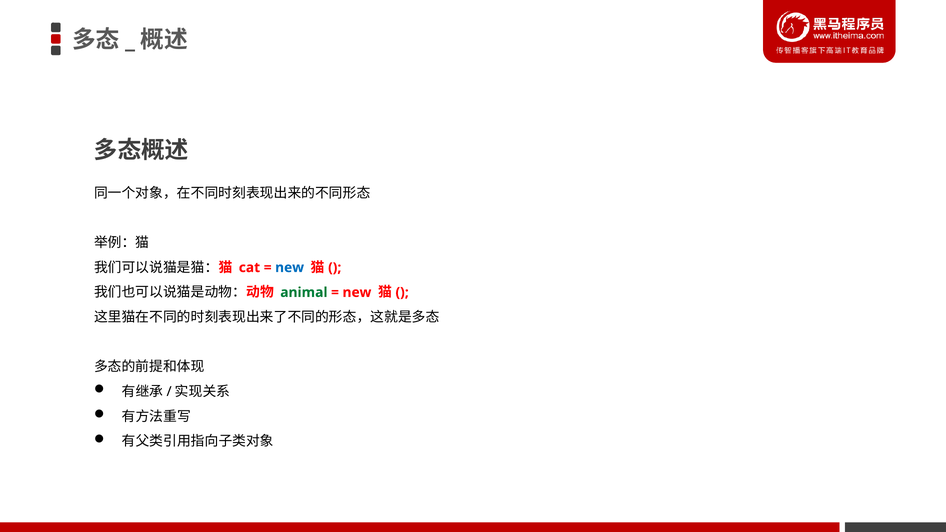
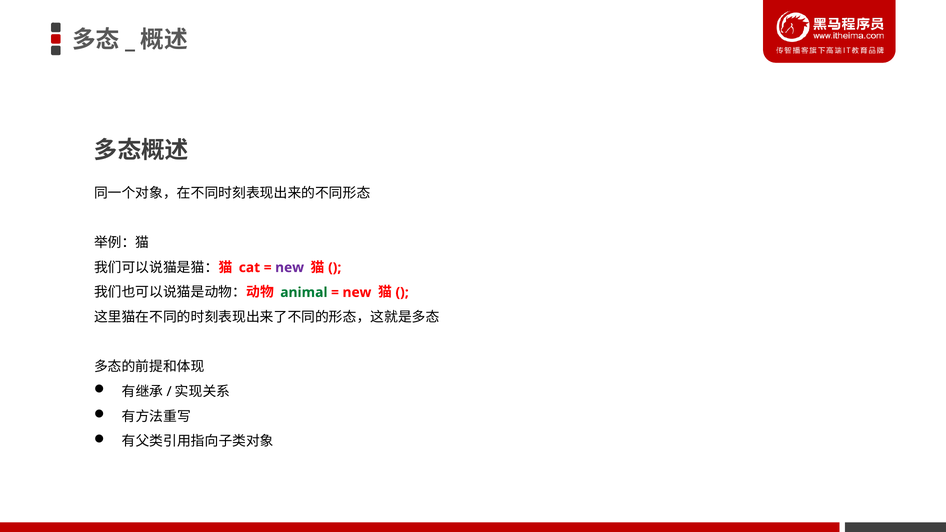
new colour: blue -> purple (290, 268)
